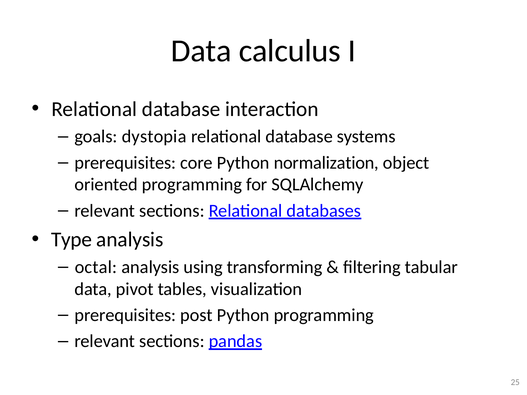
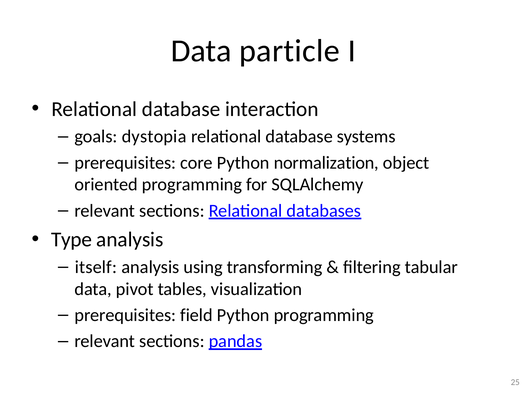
calculus: calculus -> particle (290, 51)
octal: octal -> itself (96, 267)
post: post -> field (196, 315)
